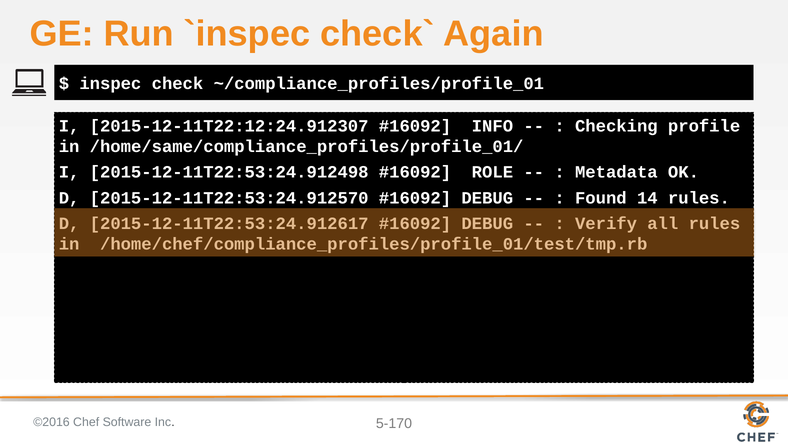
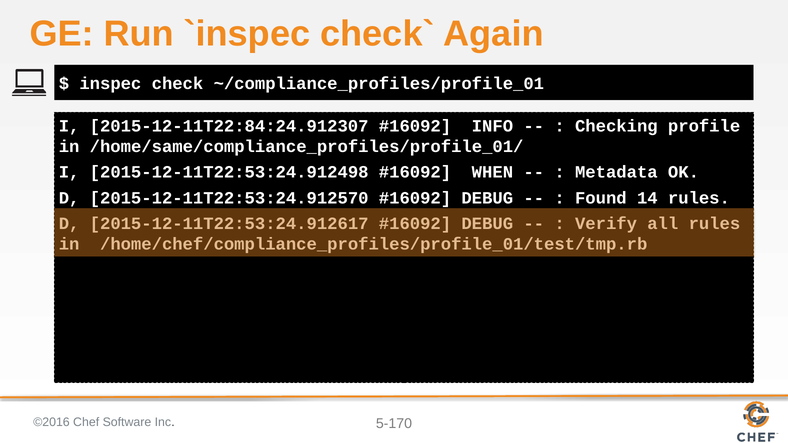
2015-12-11T22:12:24.912307: 2015-12-11T22:12:24.912307 -> 2015-12-11T22:84:24.912307 (229, 126)
ROLE: ROLE -> WHEN (492, 172)
